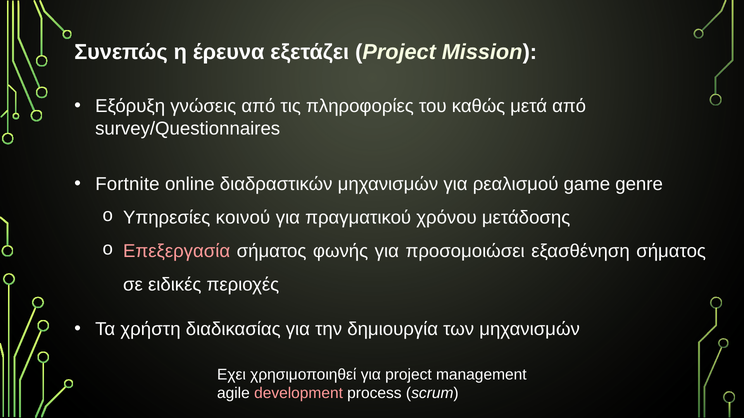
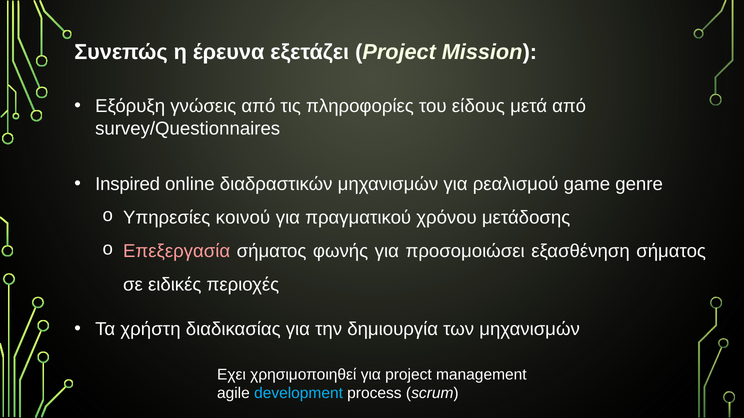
καθώς: καθώς -> είδους (478, 106)
Fortnite: Fortnite -> Inspired (128, 184)
development colour: pink -> light blue (299, 394)
